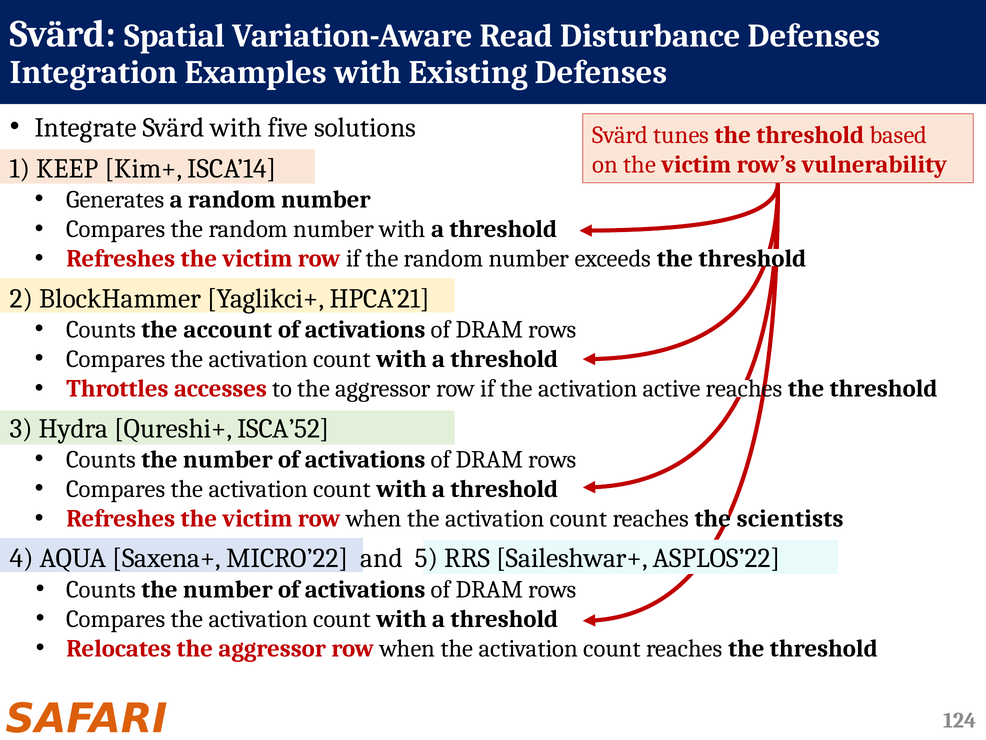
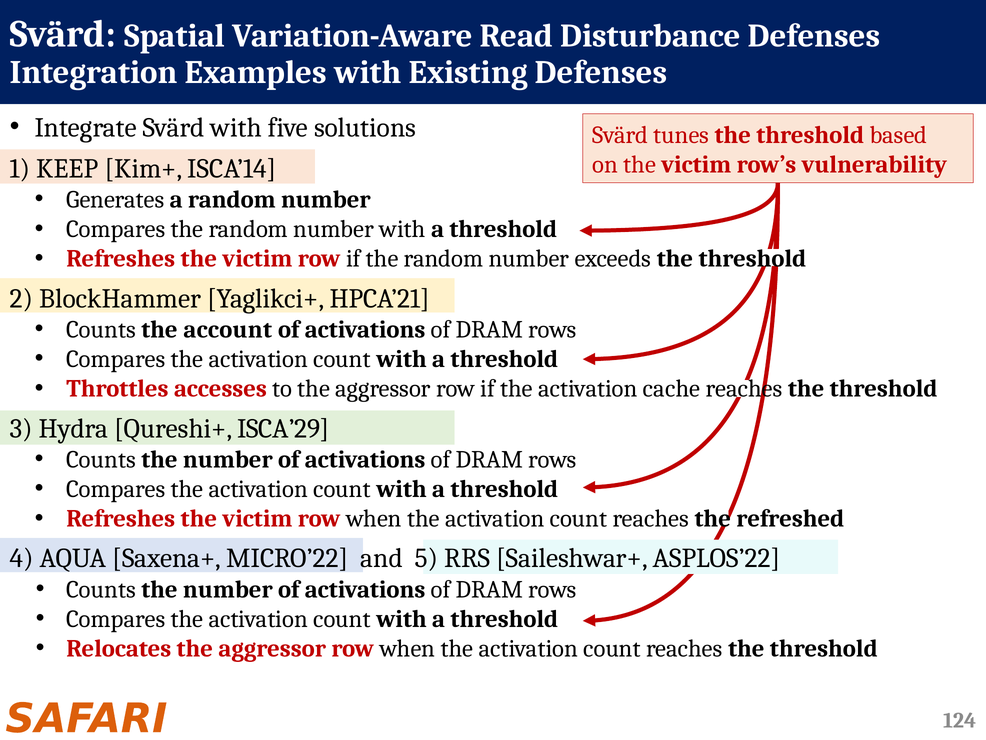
active: active -> cache (672, 389)
ISCA’52: ISCA’52 -> ISCA’29 (283, 428)
scientists: scientists -> refreshed (790, 518)
